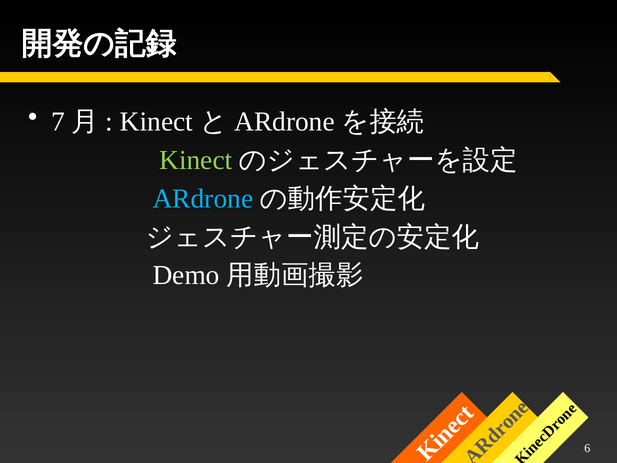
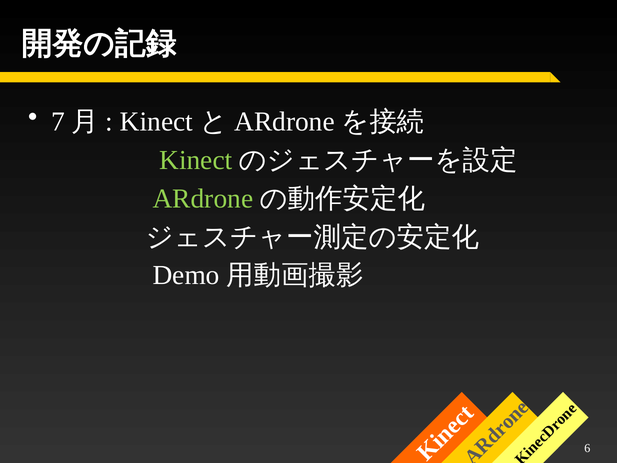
ARdrone colour: light blue -> light green (203, 198)
